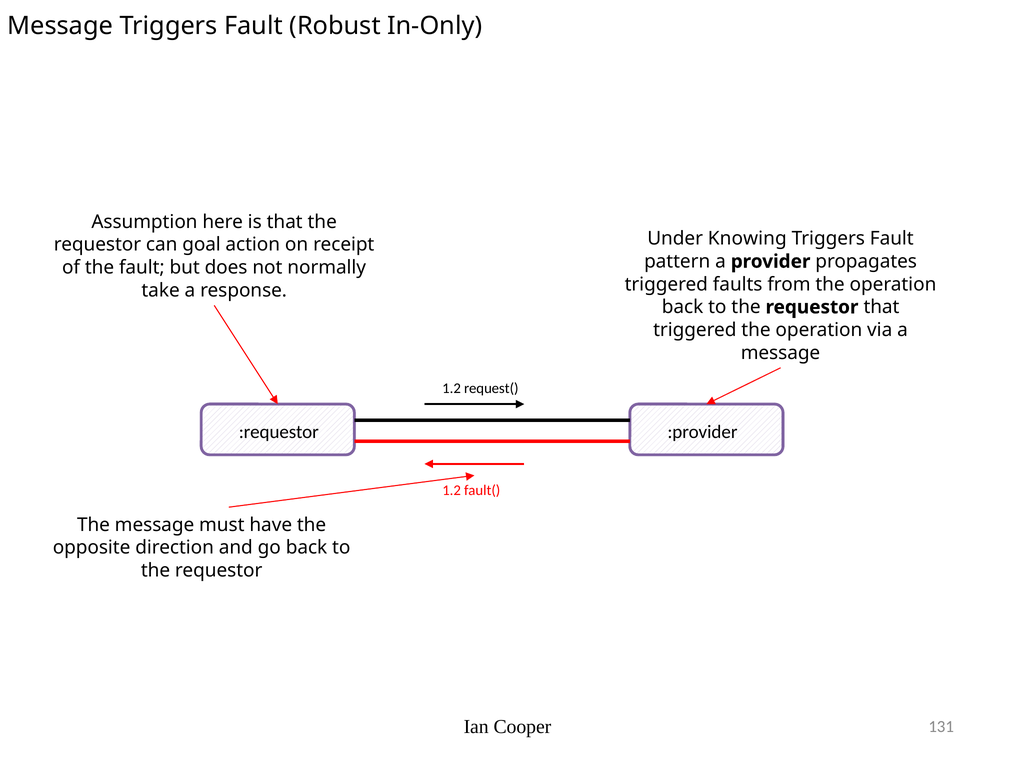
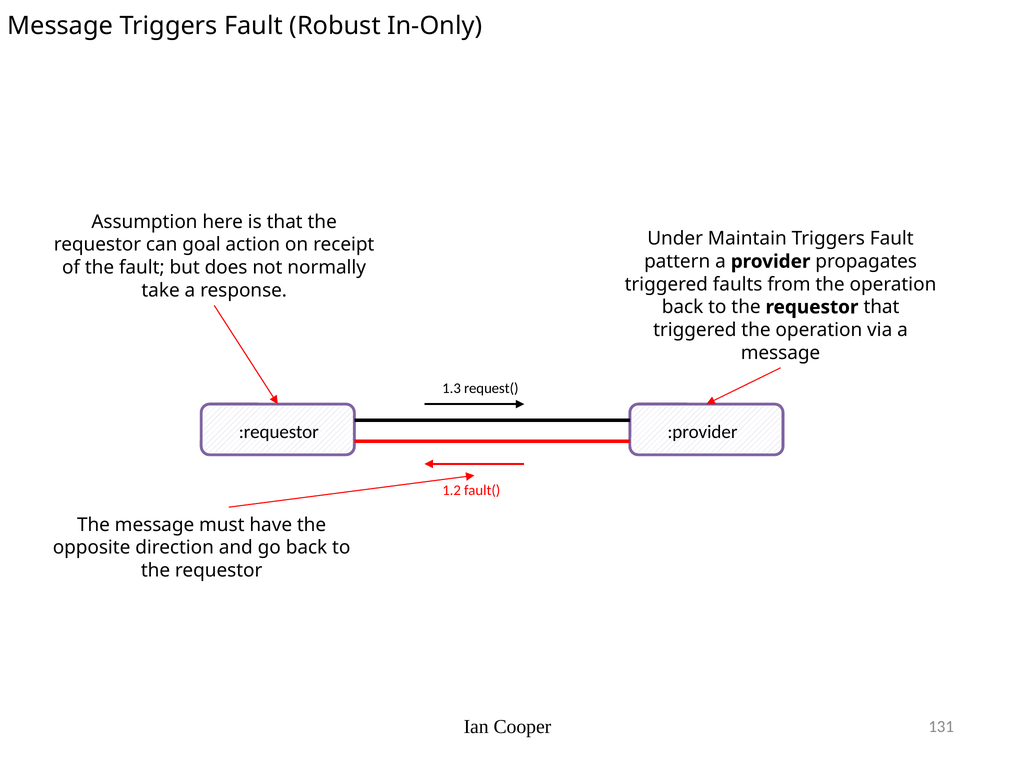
Knowing: Knowing -> Maintain (747, 239)
1.2: 1.2 -> 1.3 (452, 388)
